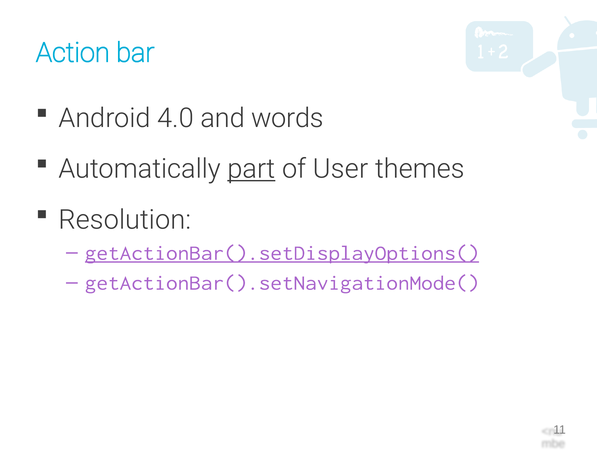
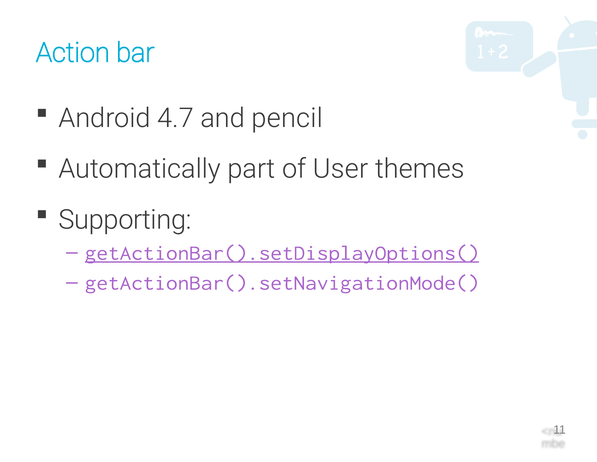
4.0: 4.0 -> 4.7 (175, 118)
words: words -> pencil (287, 118)
part underline: present -> none (251, 169)
Resolution: Resolution -> Supporting (125, 219)
